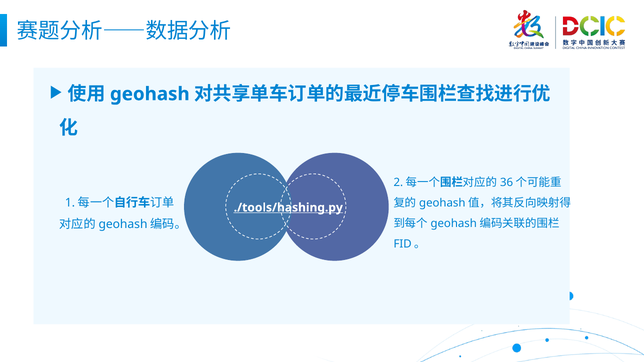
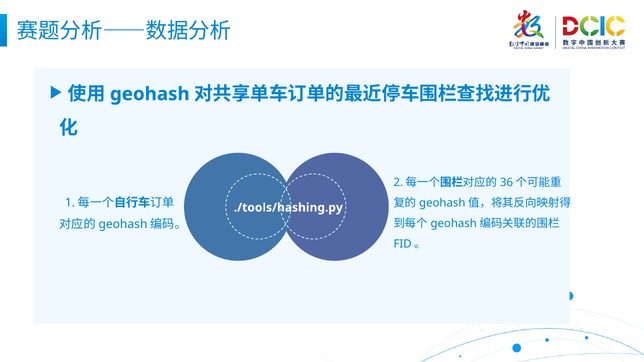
./tools/hashing.py underline: present -> none (288, 208)
